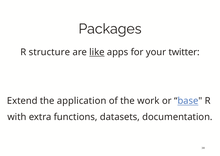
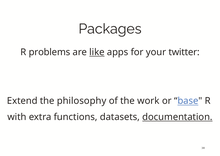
structure: structure -> problems (49, 52)
application: application -> philosophy (82, 101)
documentation underline: none -> present (177, 117)
